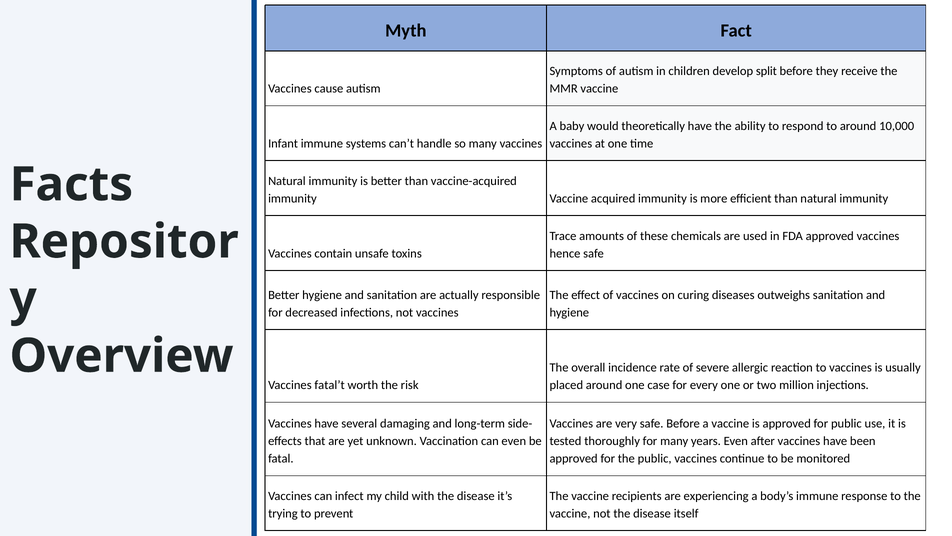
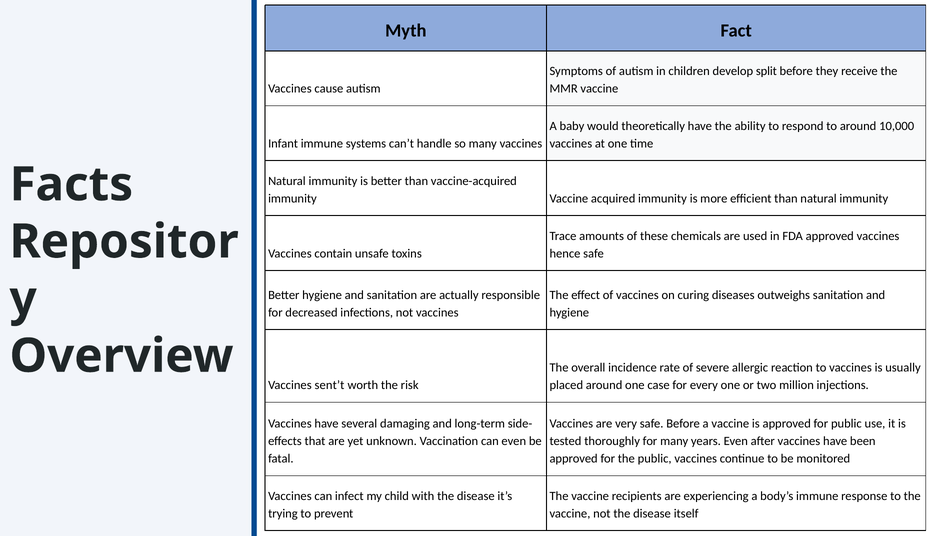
fatal’t: fatal’t -> sent’t (330, 385)
